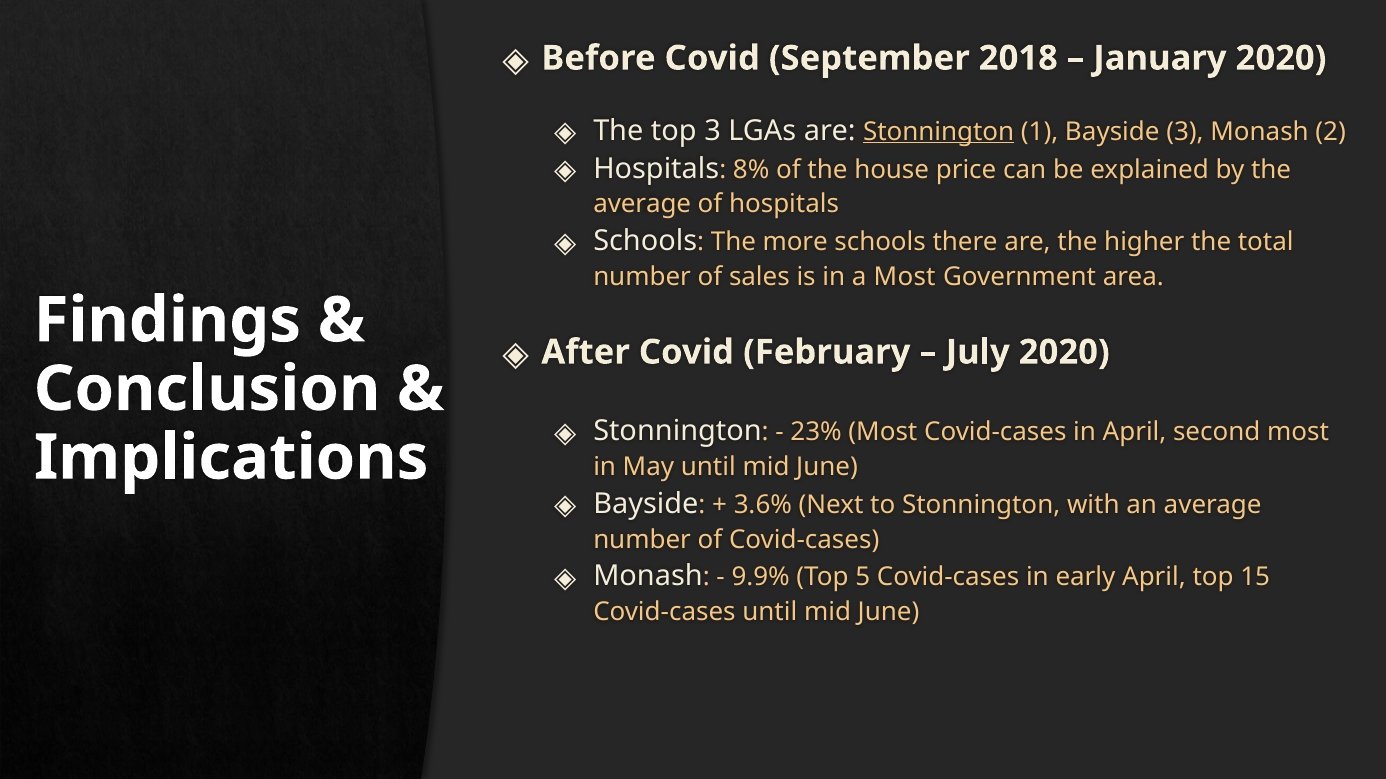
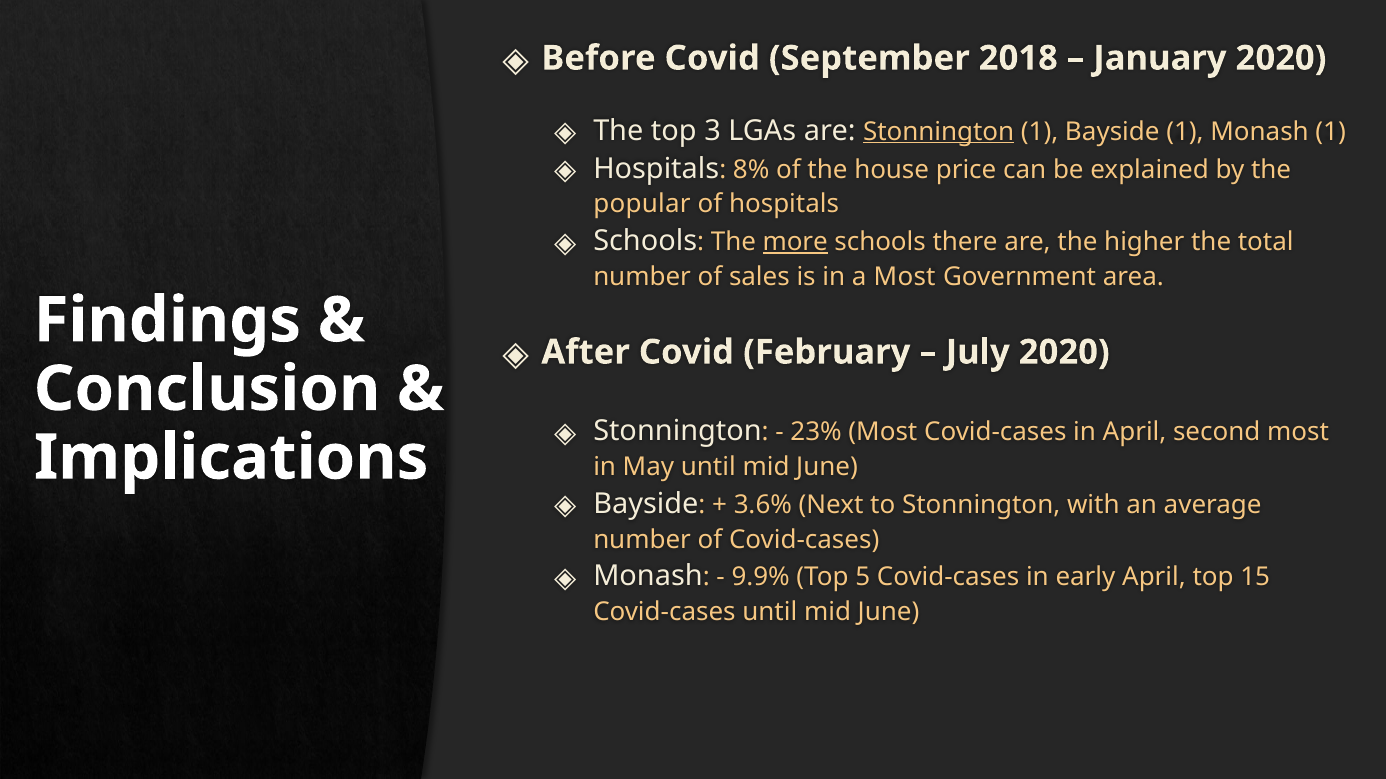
Bayside 3: 3 -> 1 (1185, 132)
Monash 2: 2 -> 1 (1331, 132)
average: average -> popular (642, 205)
more underline: none -> present (795, 242)
